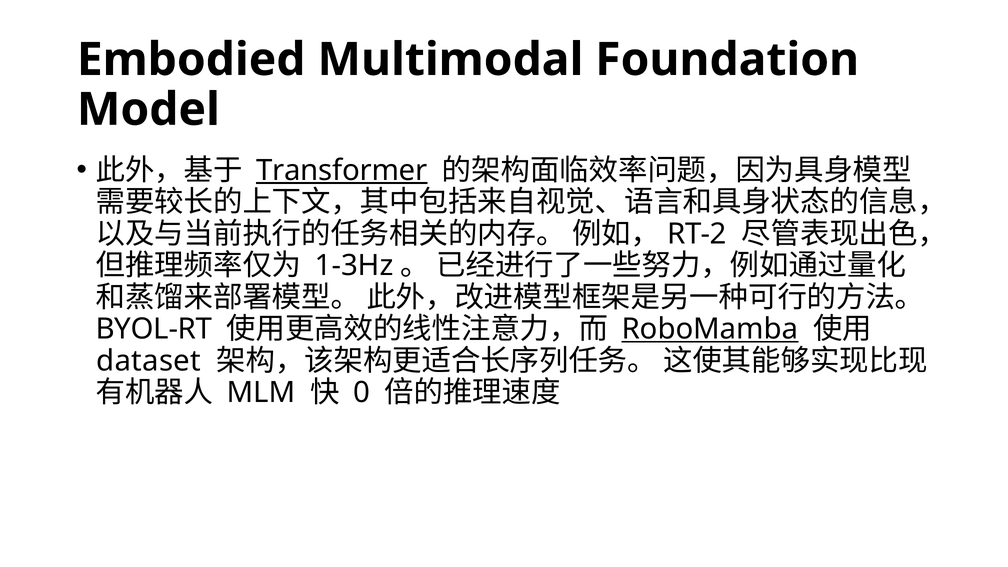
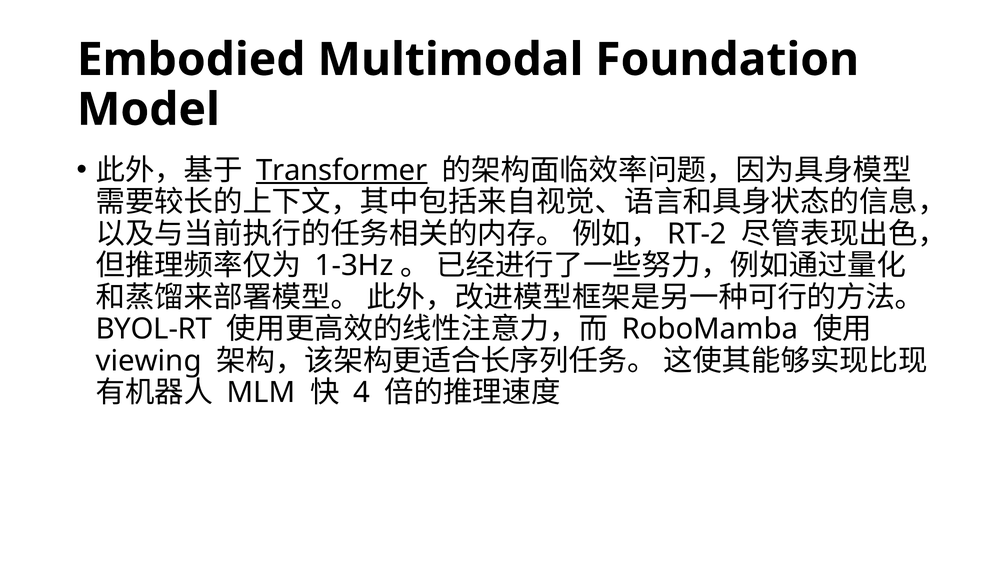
RoboMamba underline: present -> none (710, 329)
dataset: dataset -> viewing (149, 361)
0: 0 -> 4 (361, 393)
